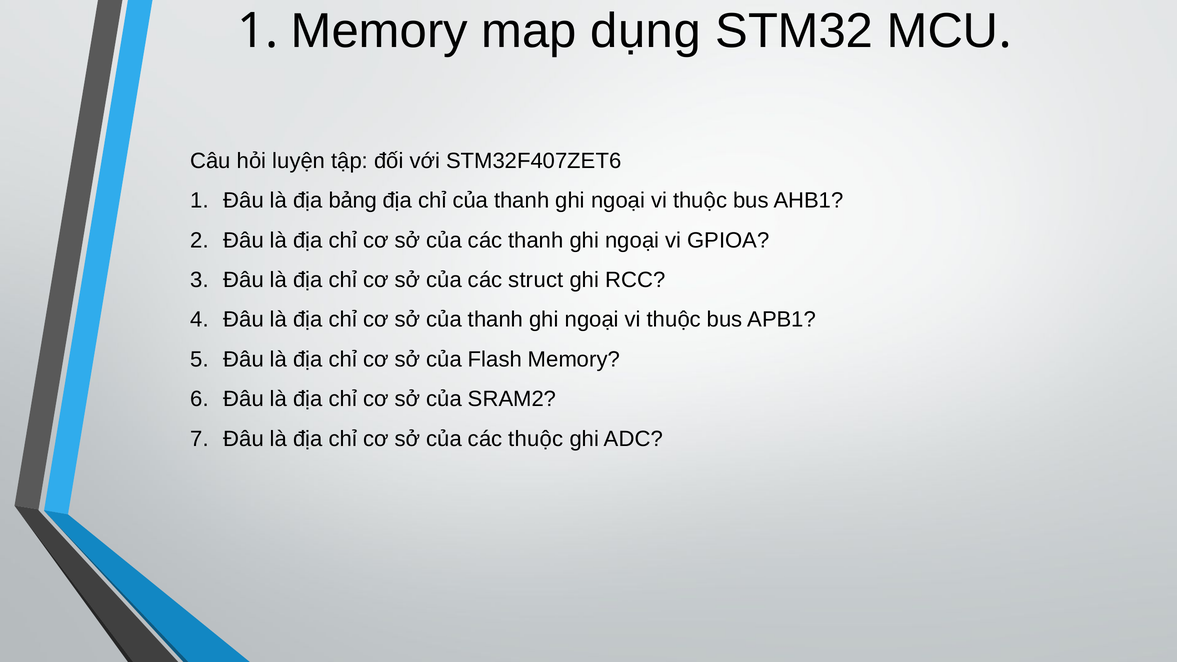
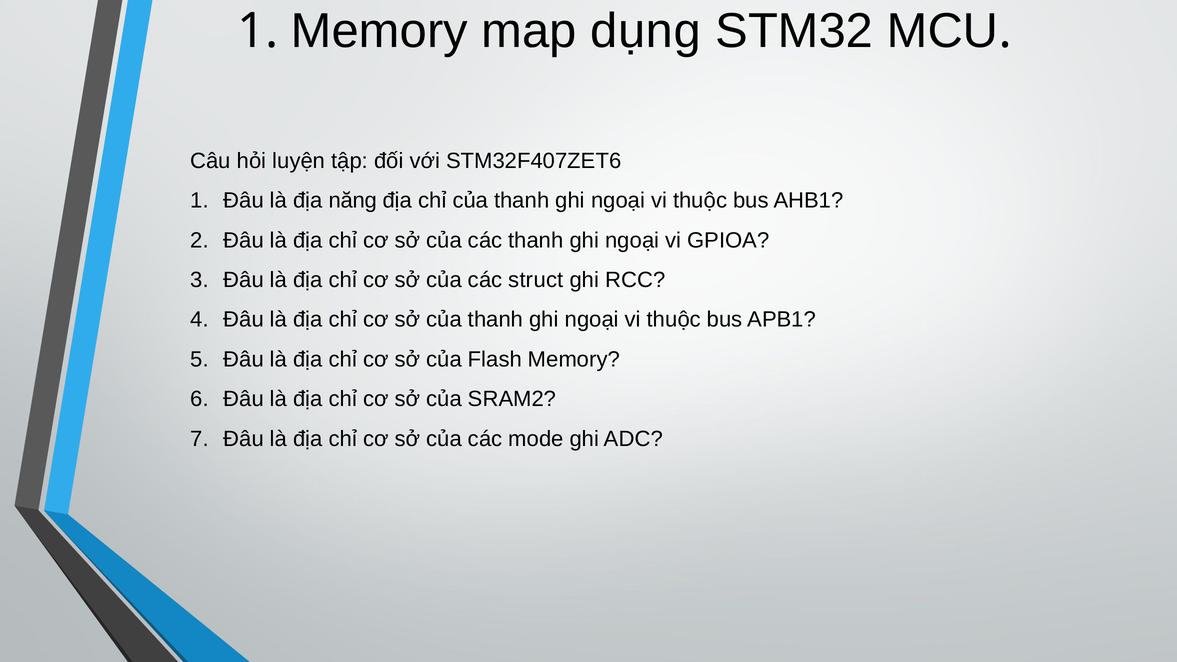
bảng: bảng -> năng (353, 201)
các thuộc: thuộc -> mode (536, 439)
